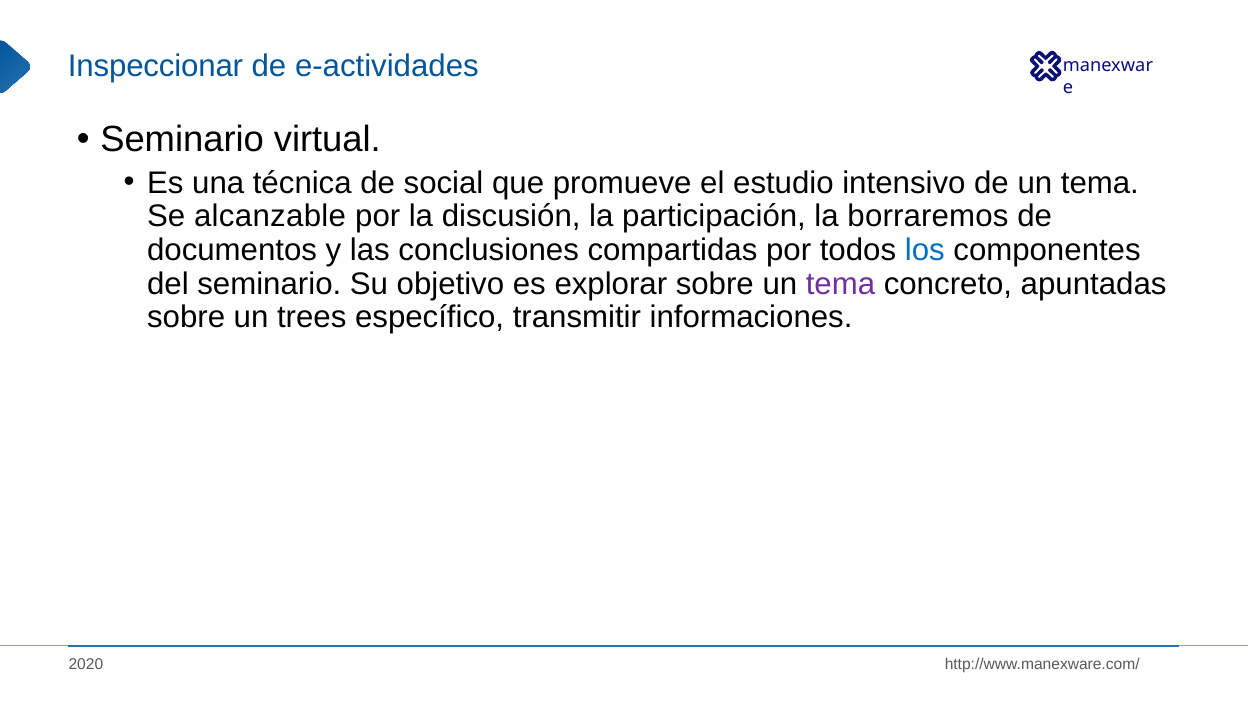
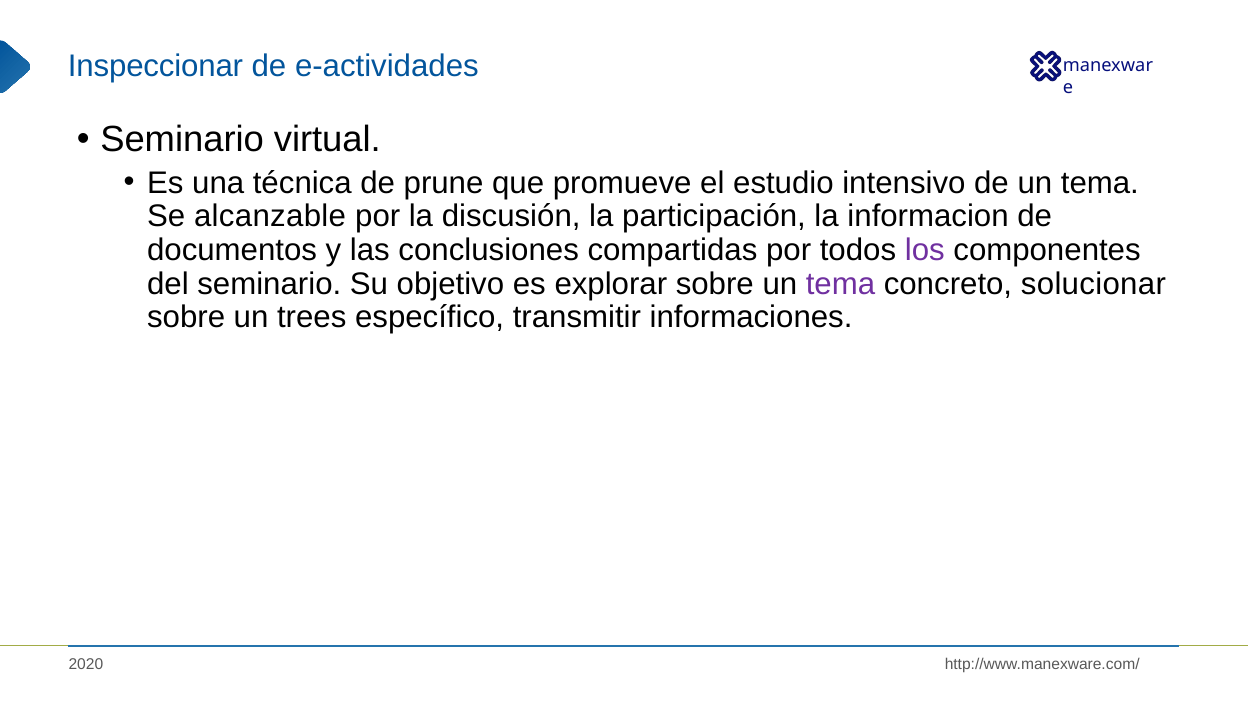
social: social -> prune (444, 183)
borraremos: borraremos -> informacion (928, 216)
los colour: blue -> purple (925, 250)
apuntadas: apuntadas -> solucionar (1093, 284)
